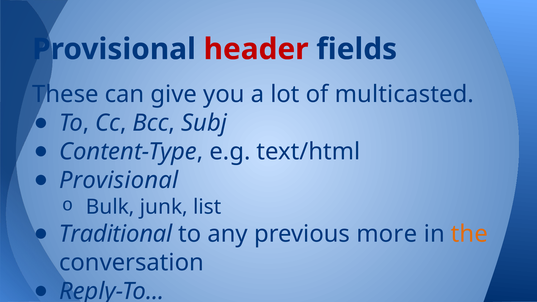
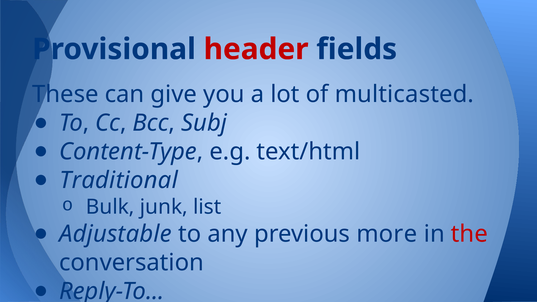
Provisional: Provisional -> Traditional (119, 180)
Traditional: Traditional -> Adjustable (115, 234)
the colour: orange -> red (469, 234)
